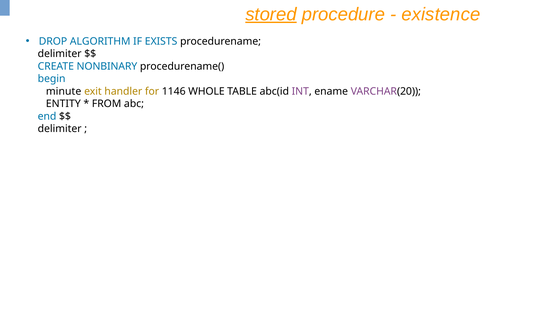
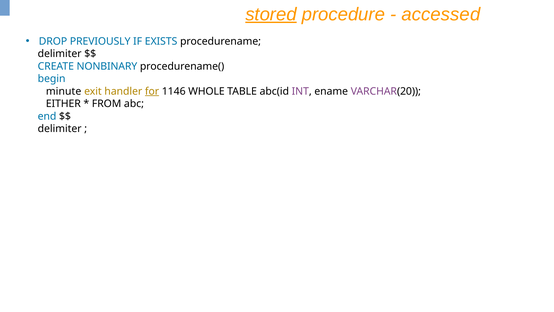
existence: existence -> accessed (441, 14)
ALGORITHM: ALGORITHM -> PREVIOUSLY (100, 41)
for underline: none -> present (152, 91)
ENTITY: ENTITY -> EITHER (63, 104)
